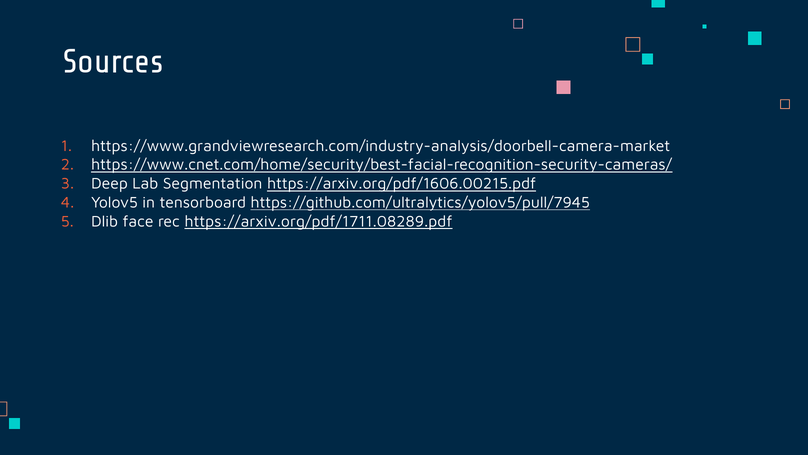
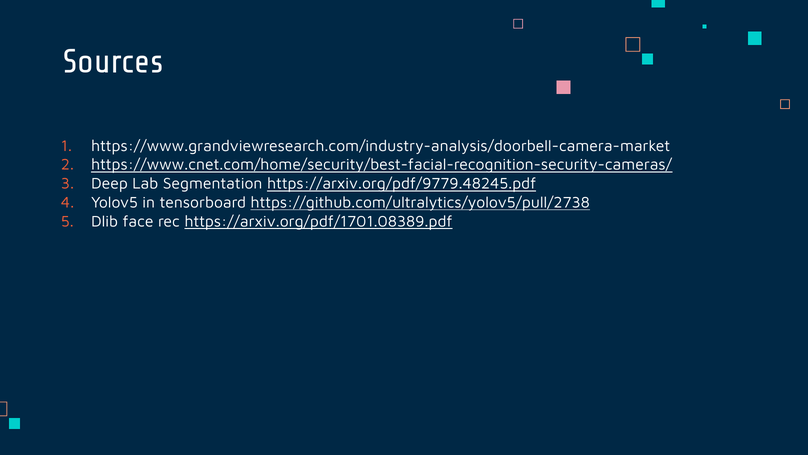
https://arxiv.org/pdf/1606.00215.pdf: https://arxiv.org/pdf/1606.00215.pdf -> https://arxiv.org/pdf/9779.48245.pdf (402, 183)
https://github.com/ultralytics/yolov5/pull/7945: https://github.com/ultralytics/yolov5/pull/7945 -> https://github.com/ultralytics/yolov5/pull/2738 (420, 202)
https://arxiv.org/pdf/1711.08289.pdf: https://arxiv.org/pdf/1711.08289.pdf -> https://arxiv.org/pdf/1701.08389.pdf (318, 221)
